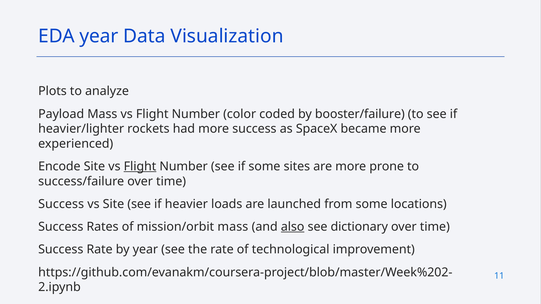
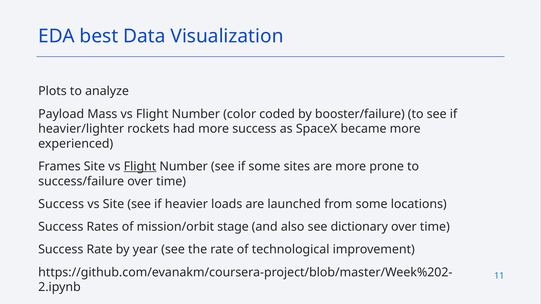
EDA year: year -> best (99, 36)
Encode: Encode -> Frames (59, 167)
mission/orbit mass: mass -> stage (233, 227)
also underline: present -> none (293, 227)
